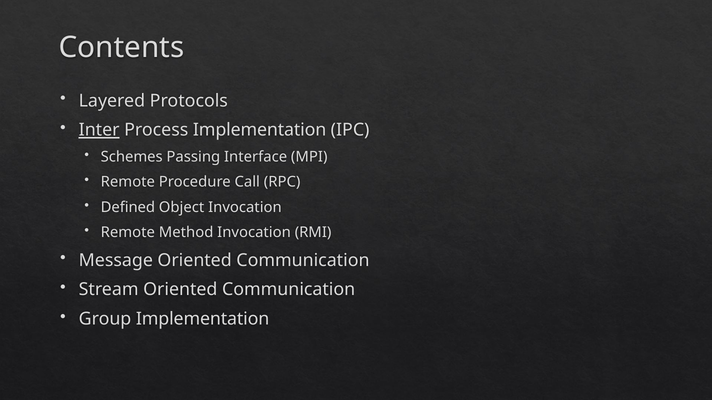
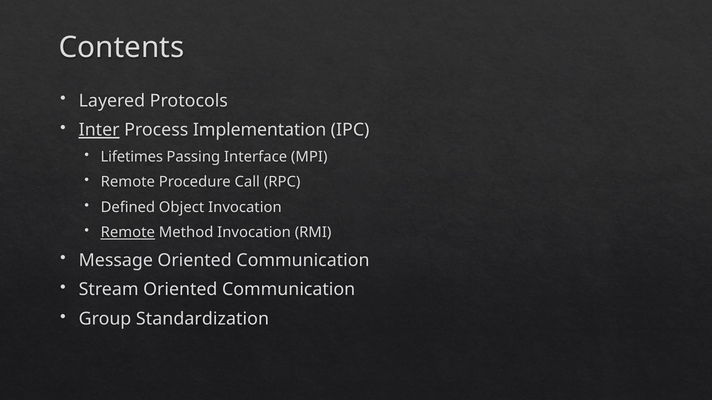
Schemes: Schemes -> Lifetimes (132, 157)
Remote underline: none -> present (128, 233)
Group Implementation: Implementation -> Standardization (203, 319)
